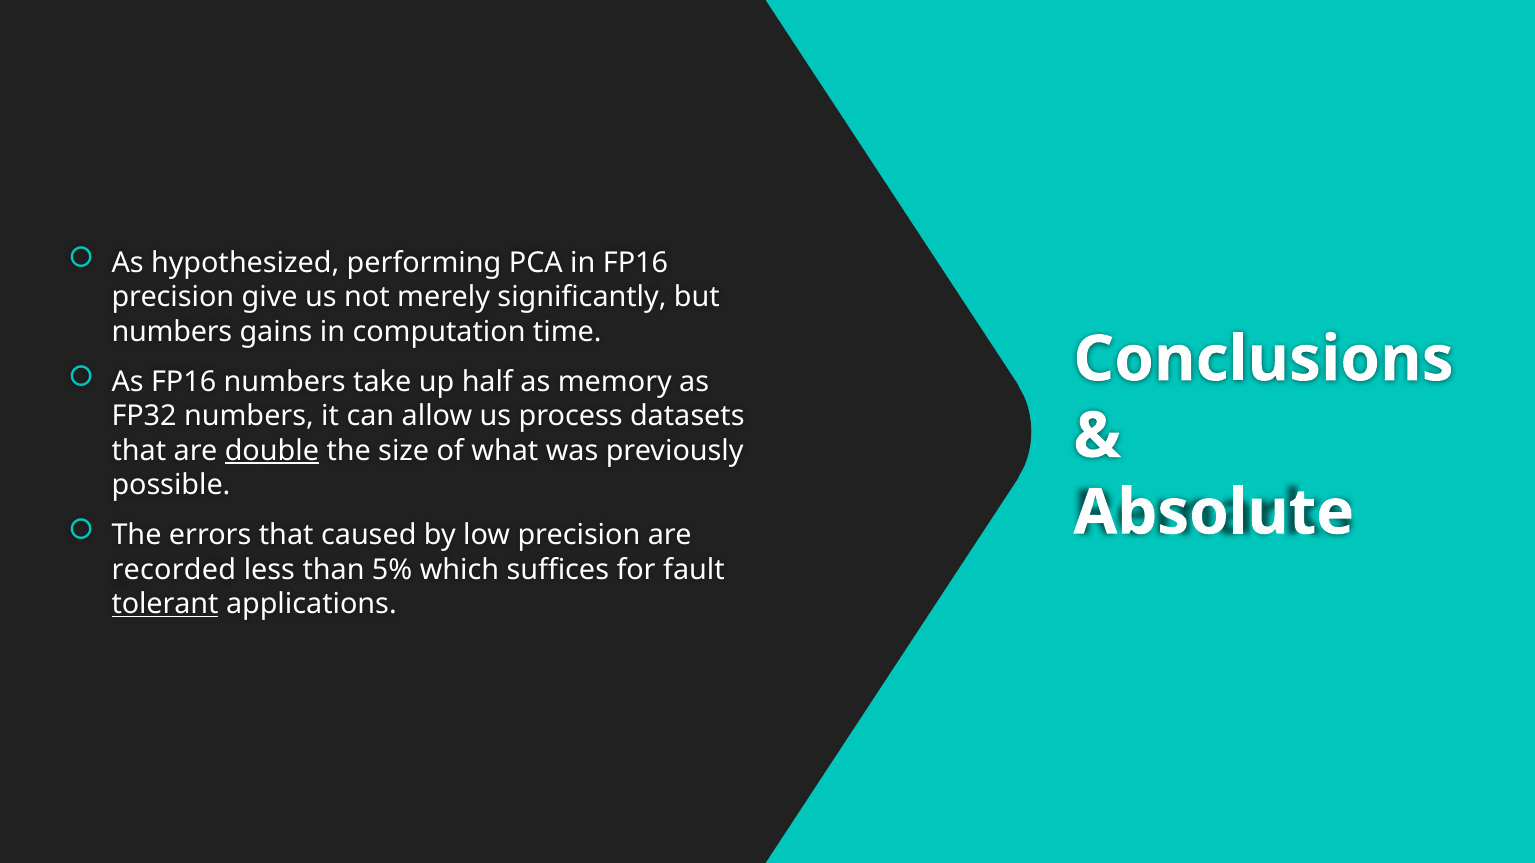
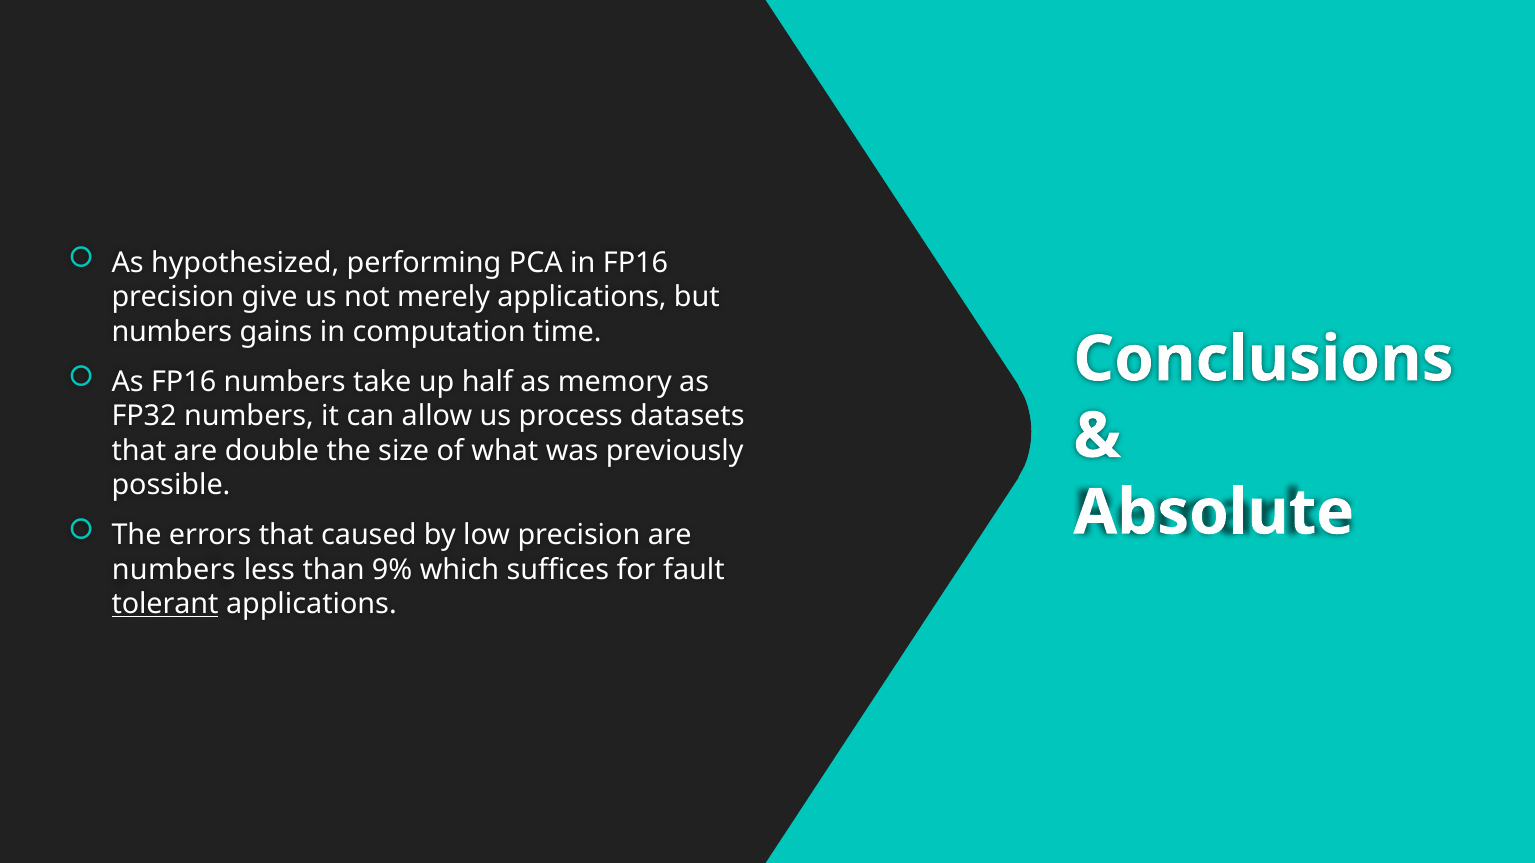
merely significantly: significantly -> applications (582, 297)
double underline: present -> none (272, 451)
recorded: recorded -> numbers (174, 570)
5%: 5% -> 9% (392, 570)
